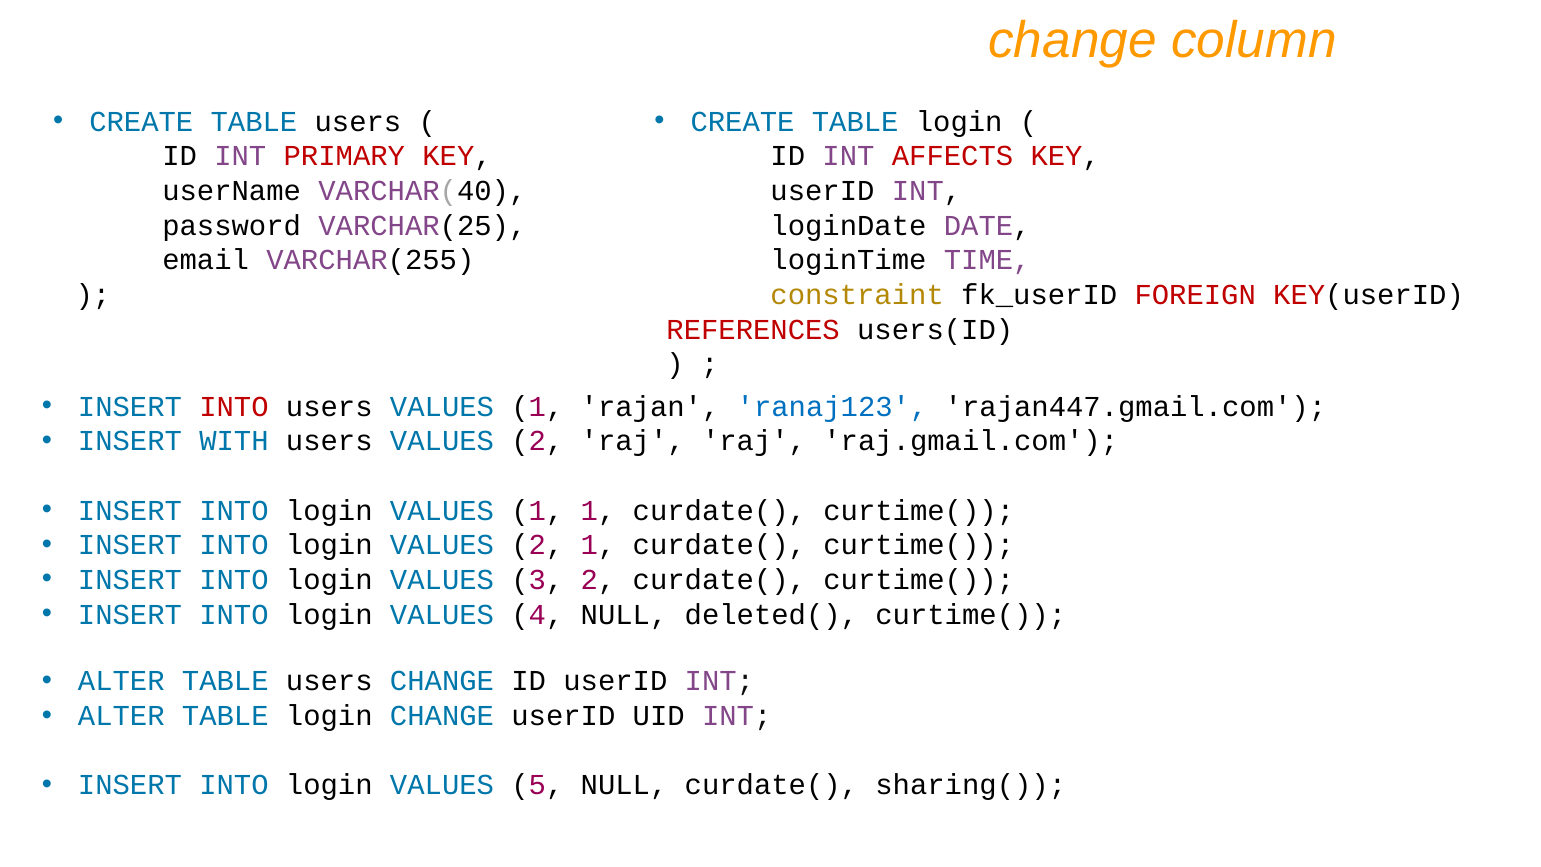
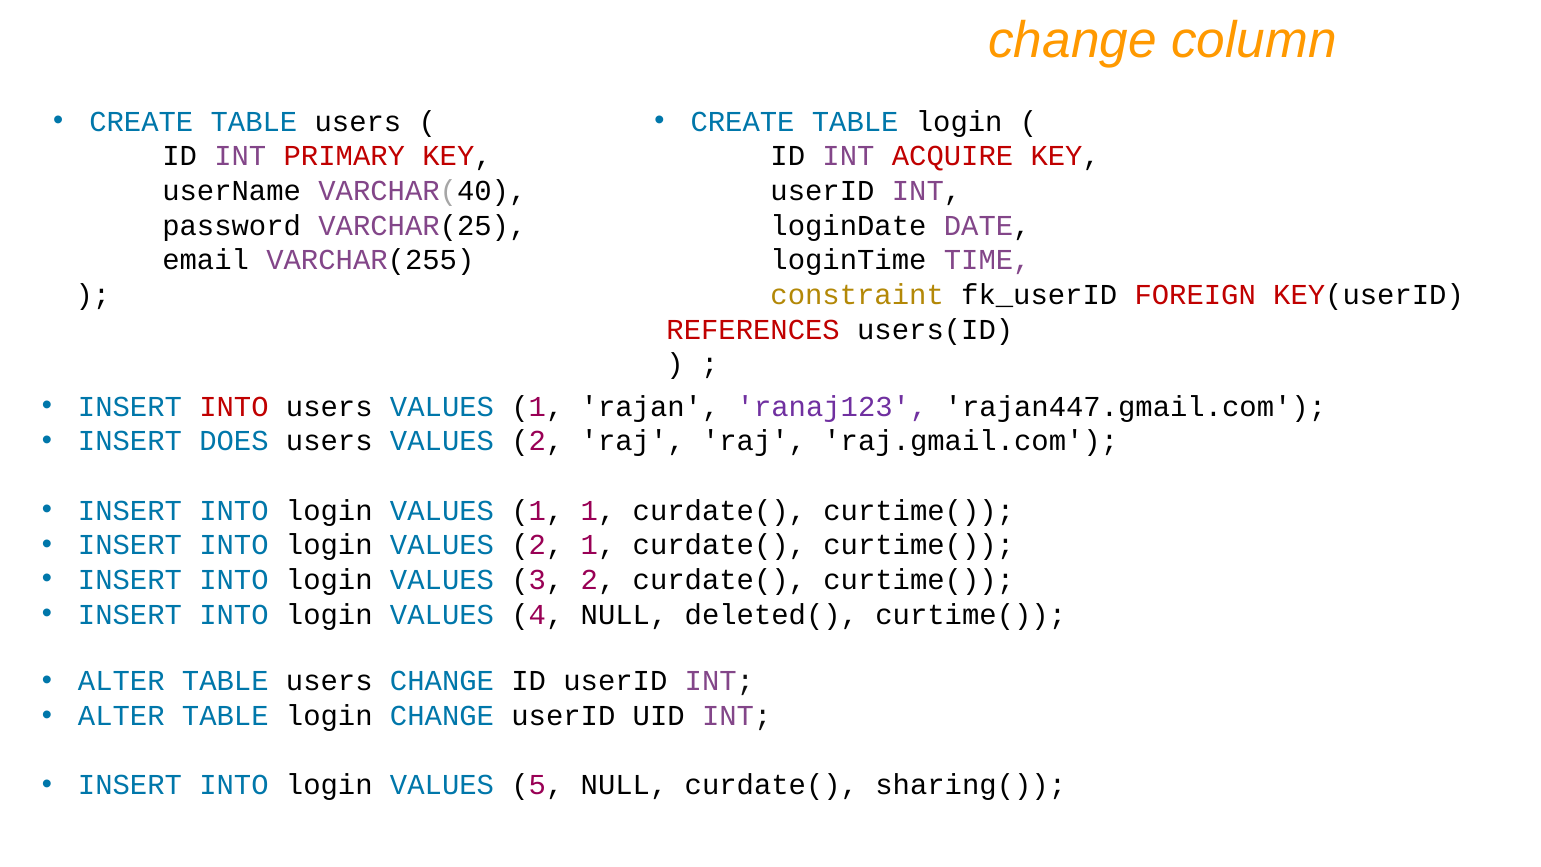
AFFECTS: AFFECTS -> ACQUIRE (953, 156)
ranaj123 colour: blue -> purple (832, 406)
WITH: WITH -> DOES (234, 441)
